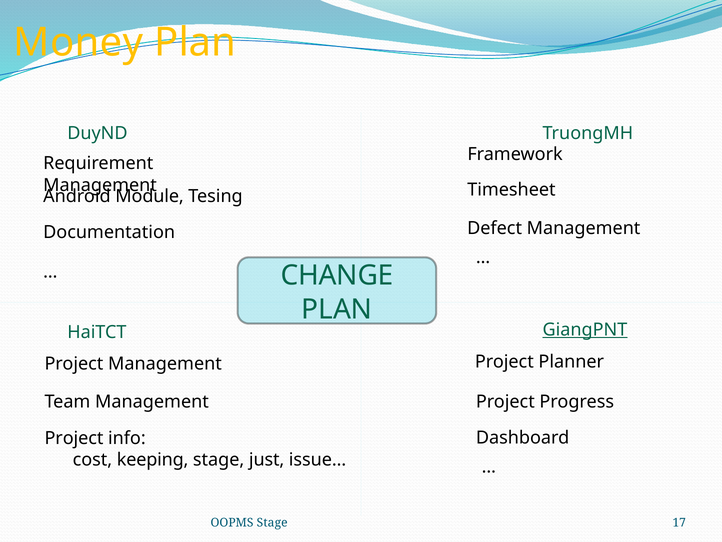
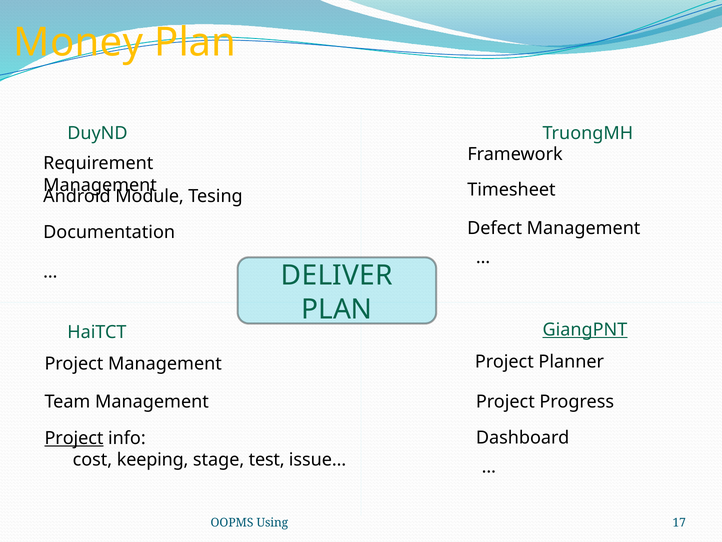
CHANGE: CHANGE -> DELIVER (337, 275)
Project underline: none -> present (74, 438)
just: just -> test (267, 459)
OOPMS Stage: Stage -> Using (272, 522)
